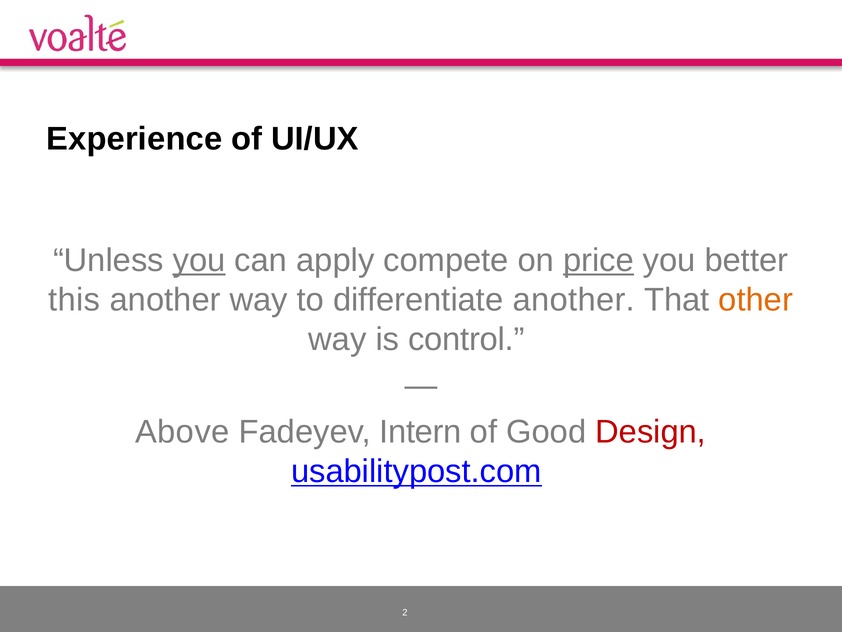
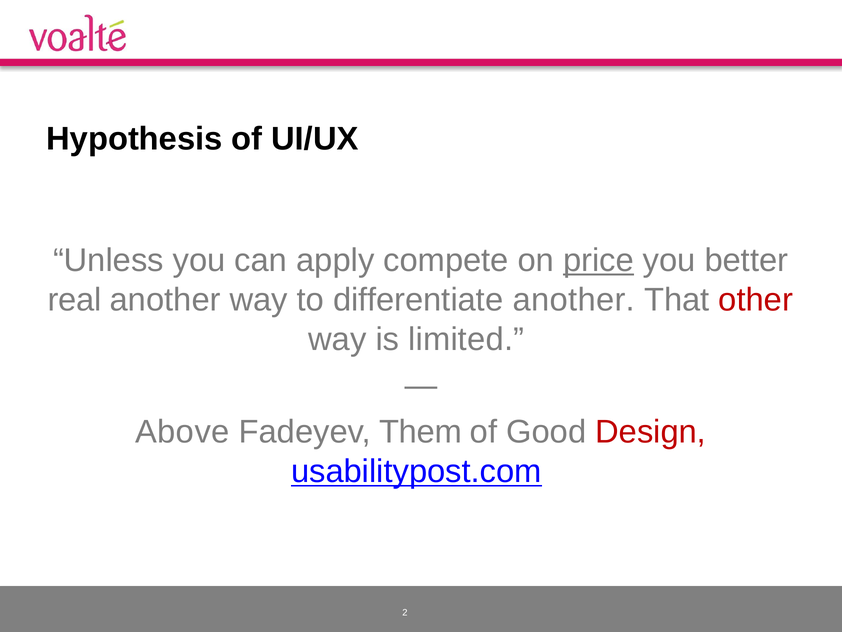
Experience: Experience -> Hypothesis (134, 139)
you underline: present -> none (199, 260)
this: this -> real (75, 300)
other colour: orange -> red (756, 300)
control: control -> limited (466, 339)
Intern: Intern -> Them (420, 432)
